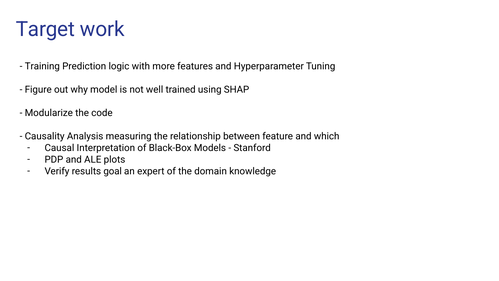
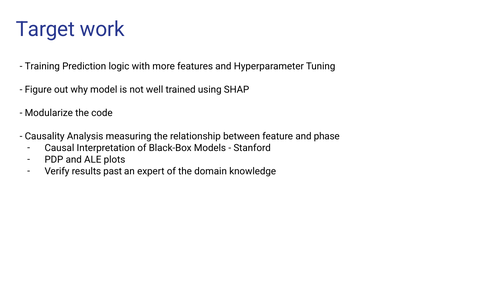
which: which -> phase (327, 136)
goal: goal -> past (113, 171)
